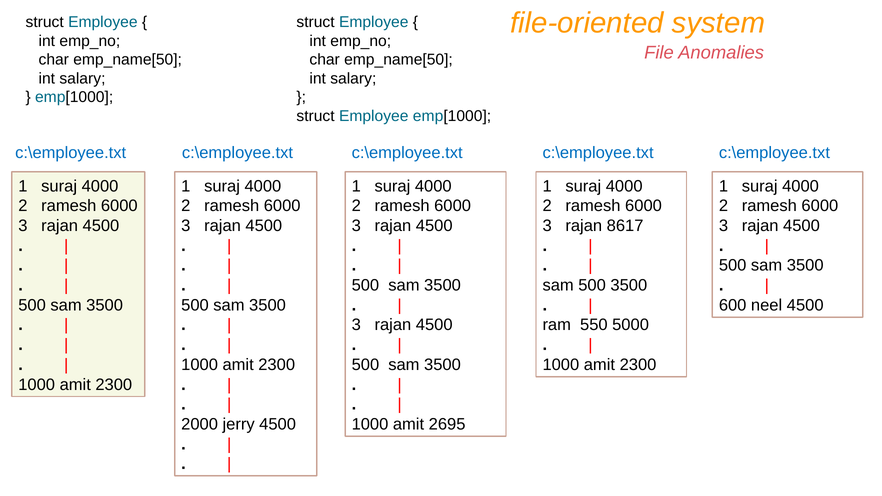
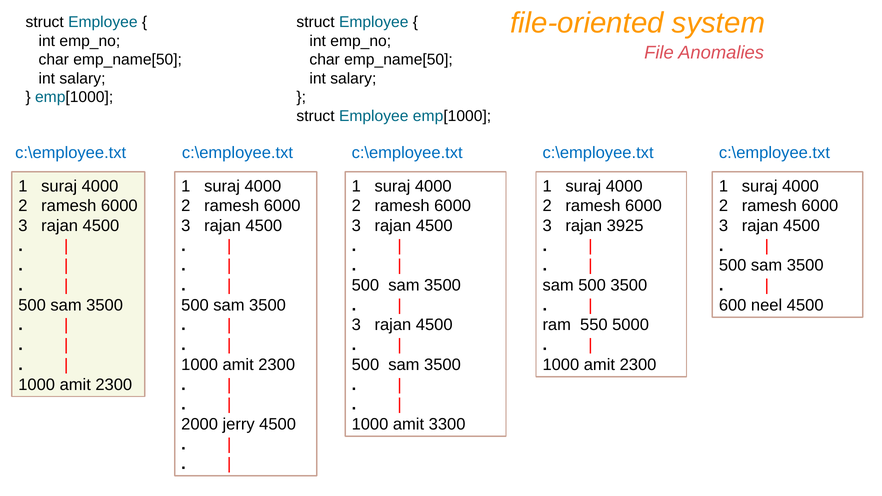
8617: 8617 -> 3925 (625, 226)
2695: 2695 -> 3300 (447, 424)
